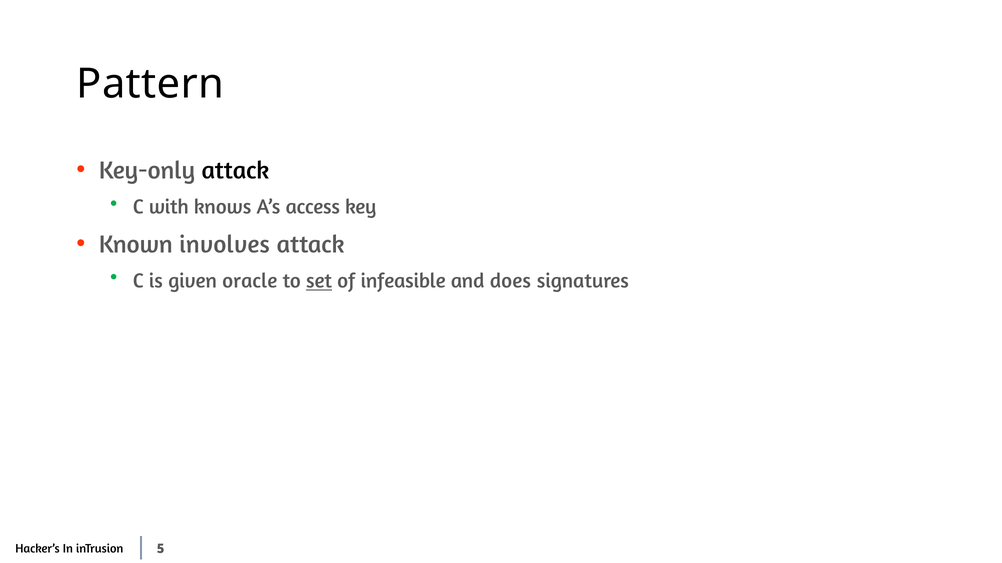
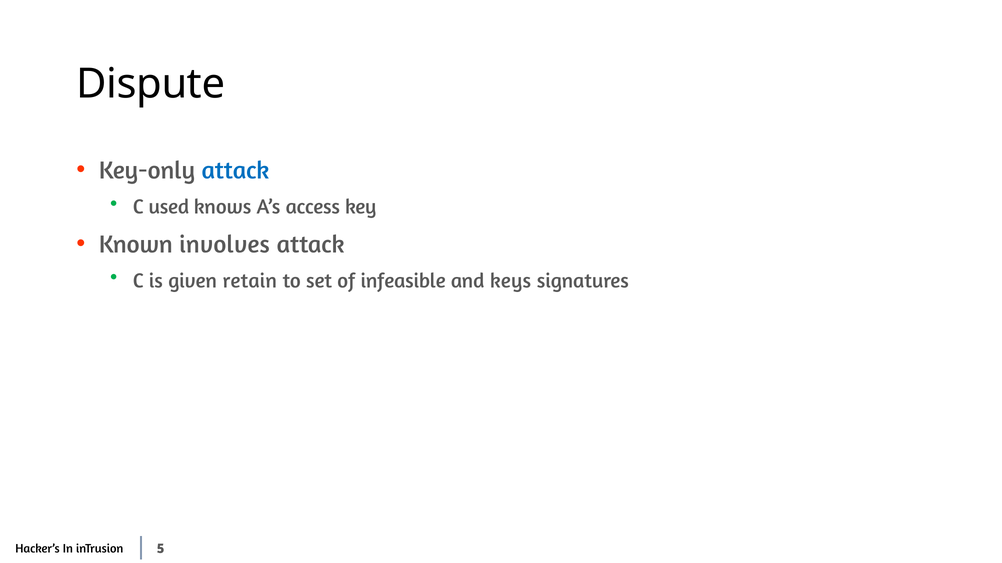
Pattern: Pattern -> Dispute (151, 84)
attack colour: black -> blue (235, 171)
with: with -> used (169, 207)
oracle: oracle -> retain (250, 281)
set underline: present -> none (319, 281)
does: does -> keys (511, 281)
